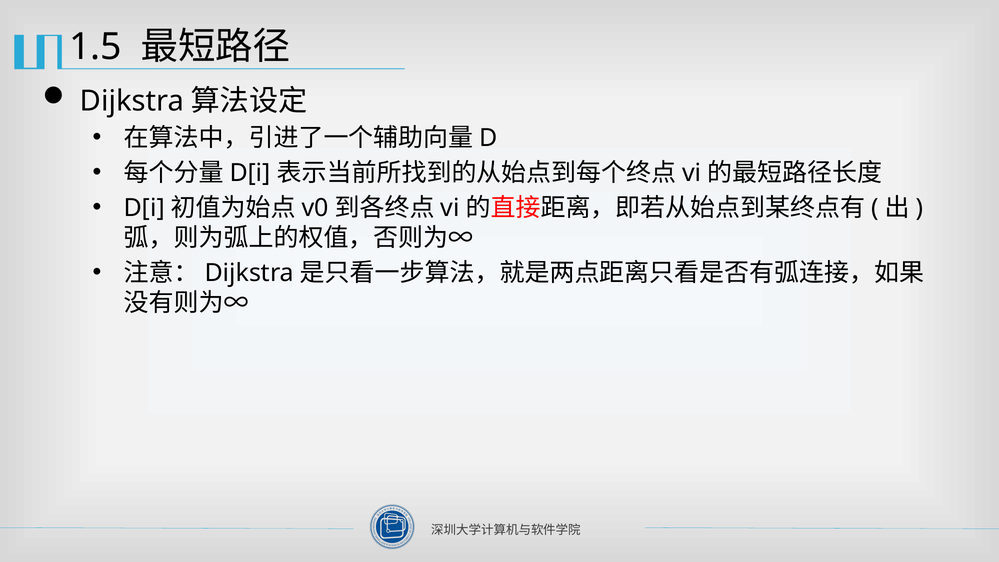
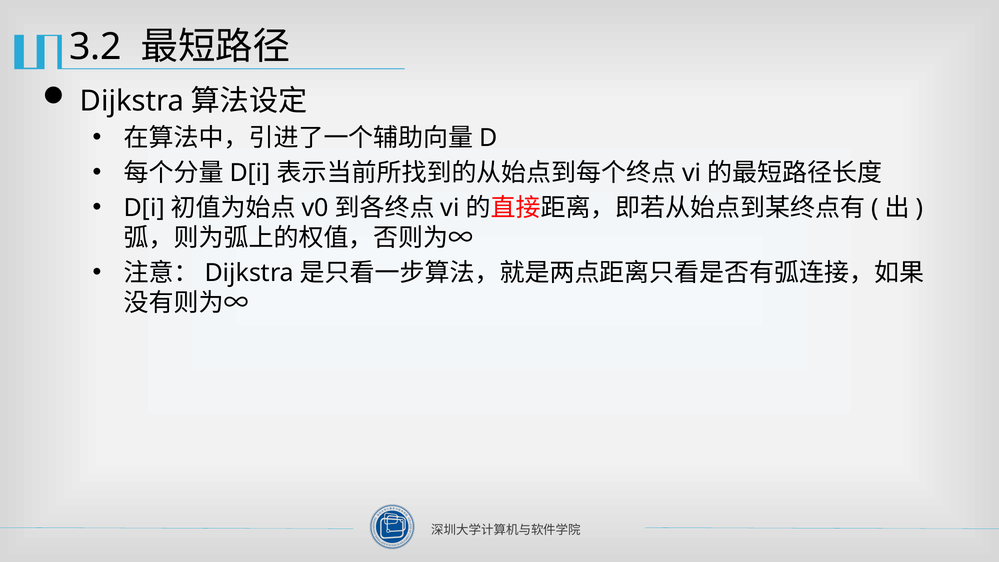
1.5: 1.5 -> 3.2 (95, 47)
